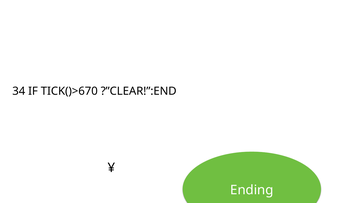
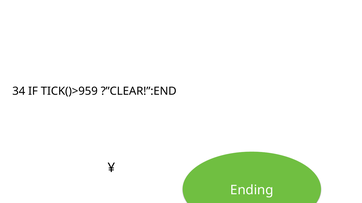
TICK()>670: TICK()>670 -> TICK()>959 (69, 91)
